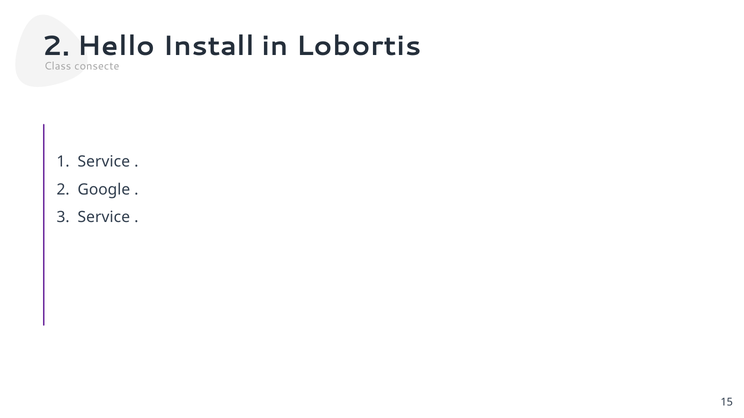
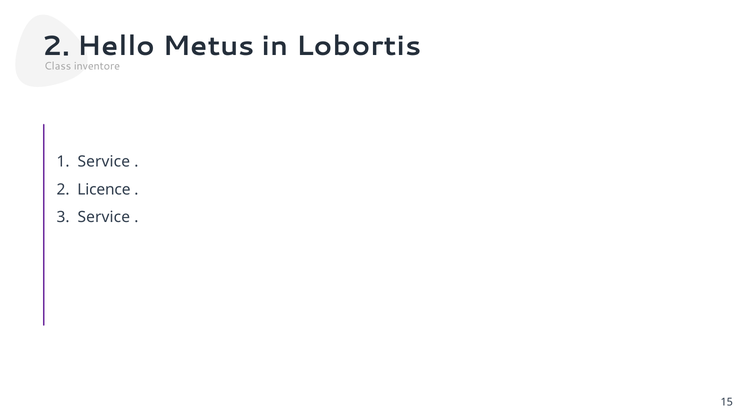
Install: Install -> Metus (209, 46)
consecte: consecte -> inventore (97, 66)
Google: Google -> Licence (104, 190)
